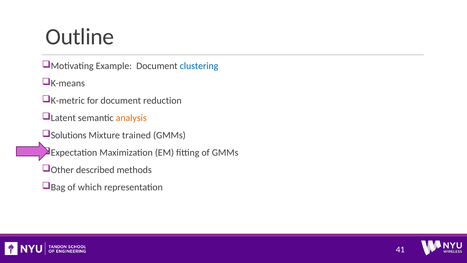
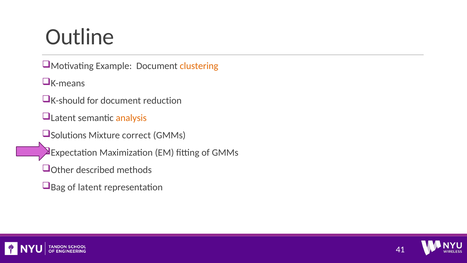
clustering colour: blue -> orange (199, 66)
K-metric: K-metric -> K-should (68, 101)
trained: trained -> correct (136, 135)
of which: which -> latent (90, 187)
